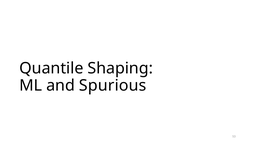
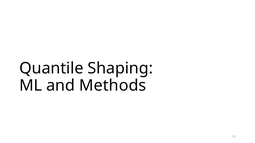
Spurious: Spurious -> Methods (113, 86)
